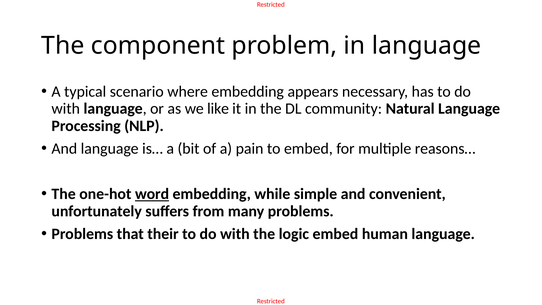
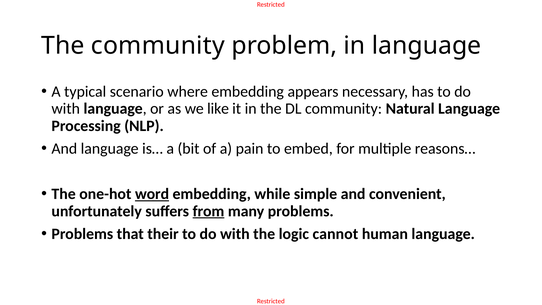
The component: component -> community (158, 46)
from underline: none -> present (208, 211)
logic embed: embed -> cannot (335, 234)
